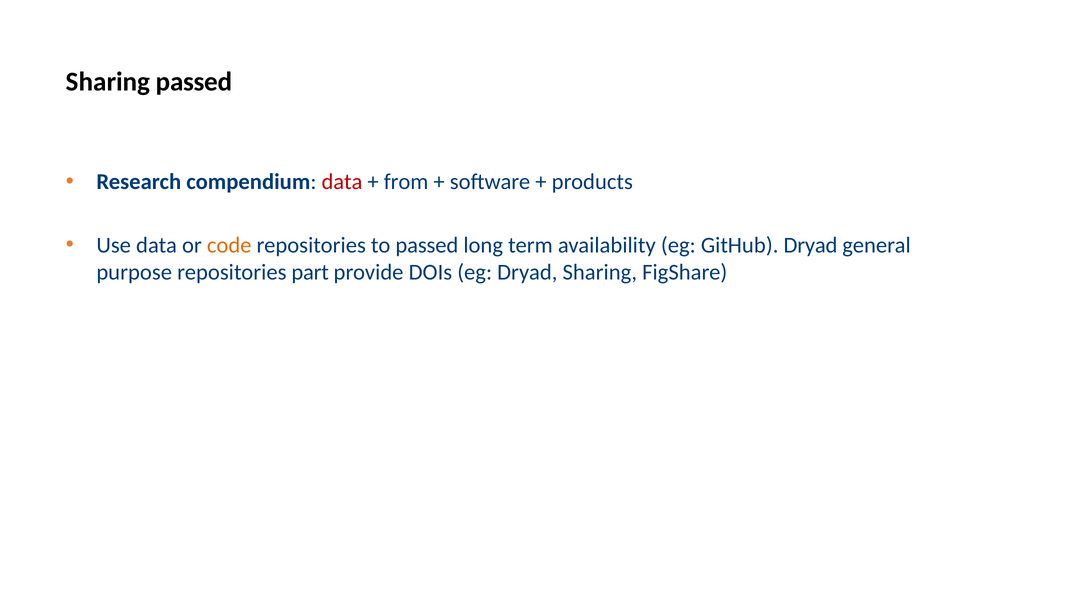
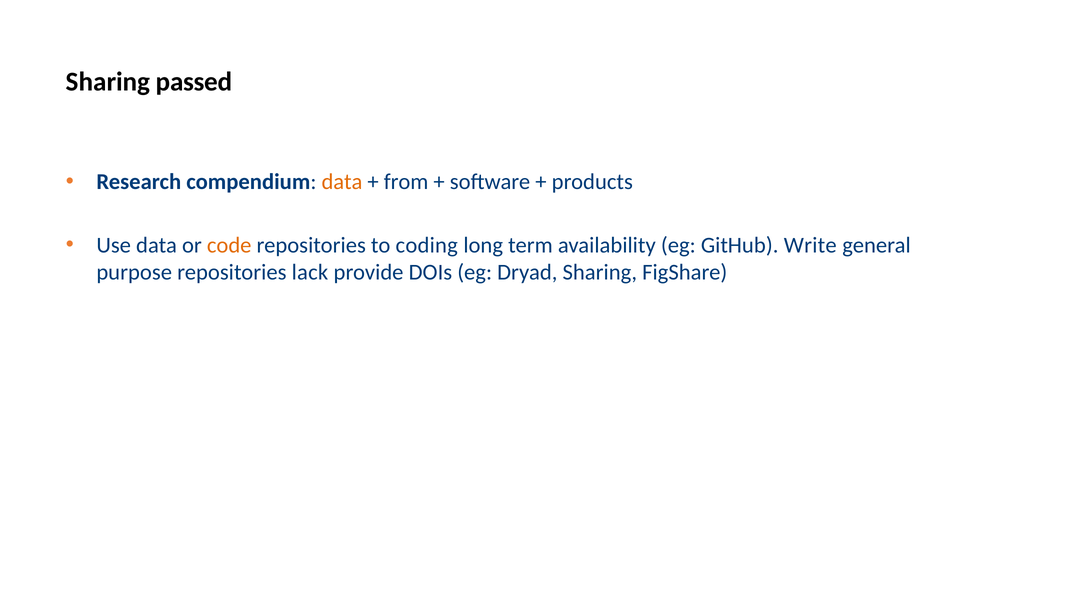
data colour: red -> orange (342, 182)
to passed: passed -> coding (427, 245)
GitHub Dryad: Dryad -> Write (810, 245)
part: part -> lack (310, 272)
